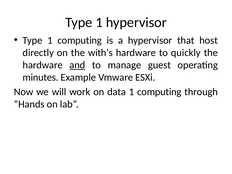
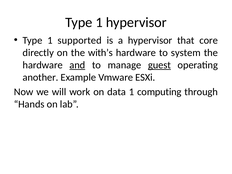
Type 1 computing: computing -> supported (80, 40)
host: host -> core (209, 40)
quickly: quickly -> system (186, 53)
guest underline: none -> present (159, 65)
minutes: minutes -> another (40, 77)
